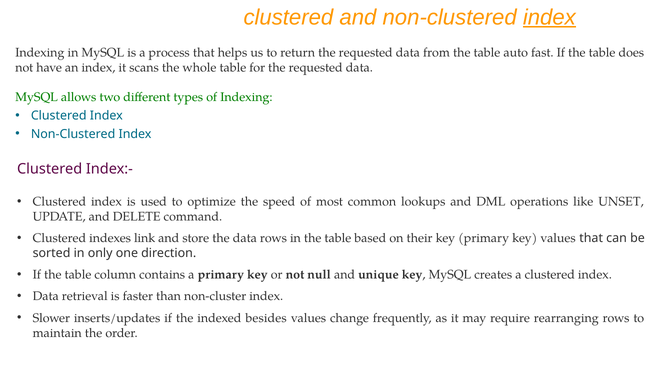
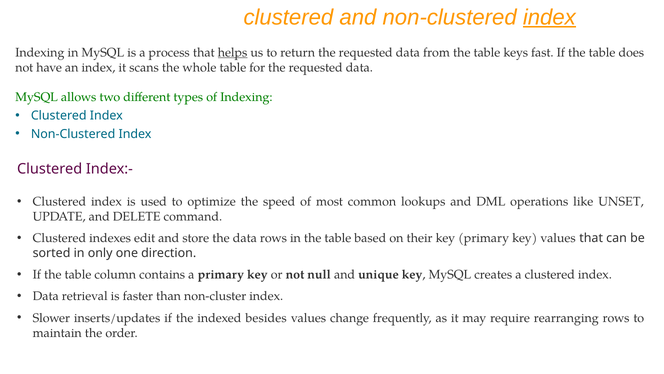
helps underline: none -> present (233, 52)
auto: auto -> keys (516, 52)
link: link -> edit (145, 238)
